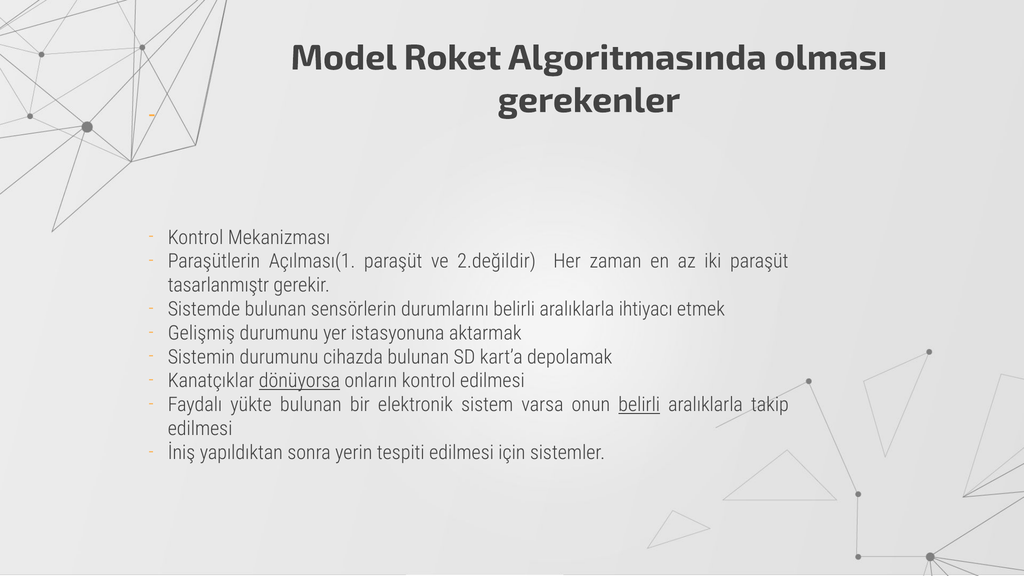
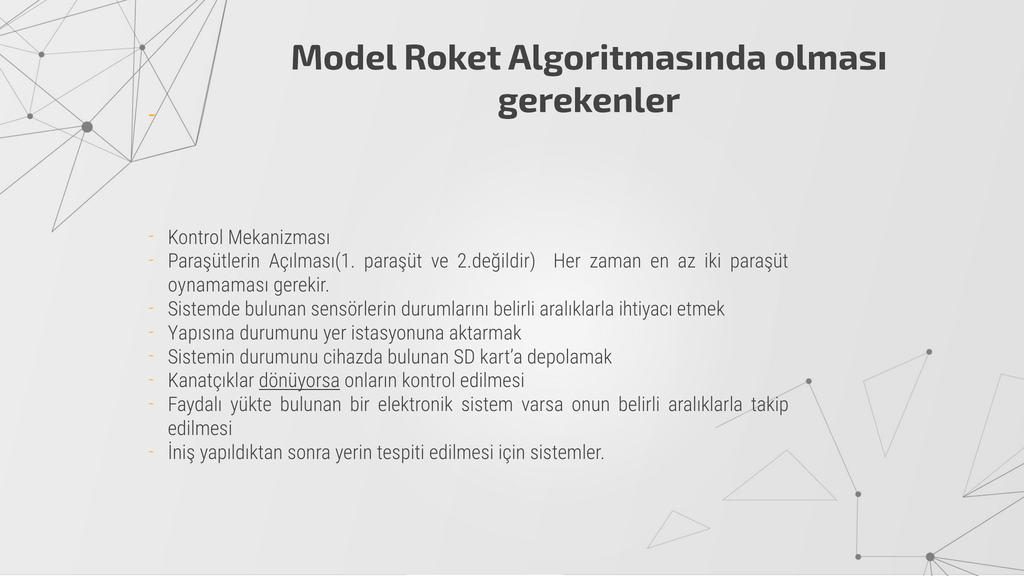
tasarlanmıştr: tasarlanmıştr -> oynamaması (218, 285)
Gelişmiş: Gelişmiş -> Yapısına (201, 333)
belirli underline: present -> none (639, 405)
